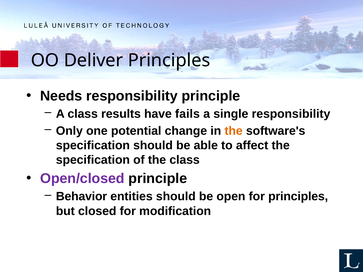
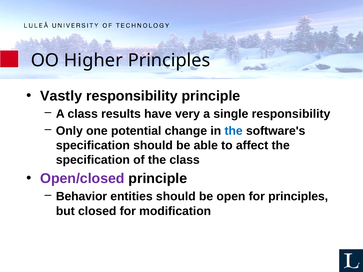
Deliver: Deliver -> Higher (93, 61)
Needs: Needs -> Vastly (61, 96)
fails: fails -> very (188, 114)
the colour: orange -> blue (234, 131)
